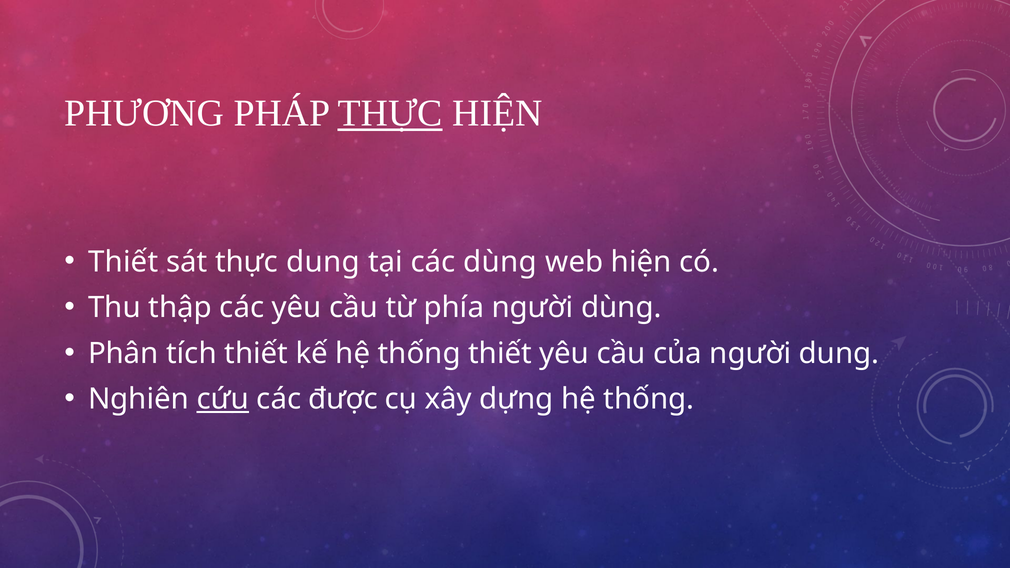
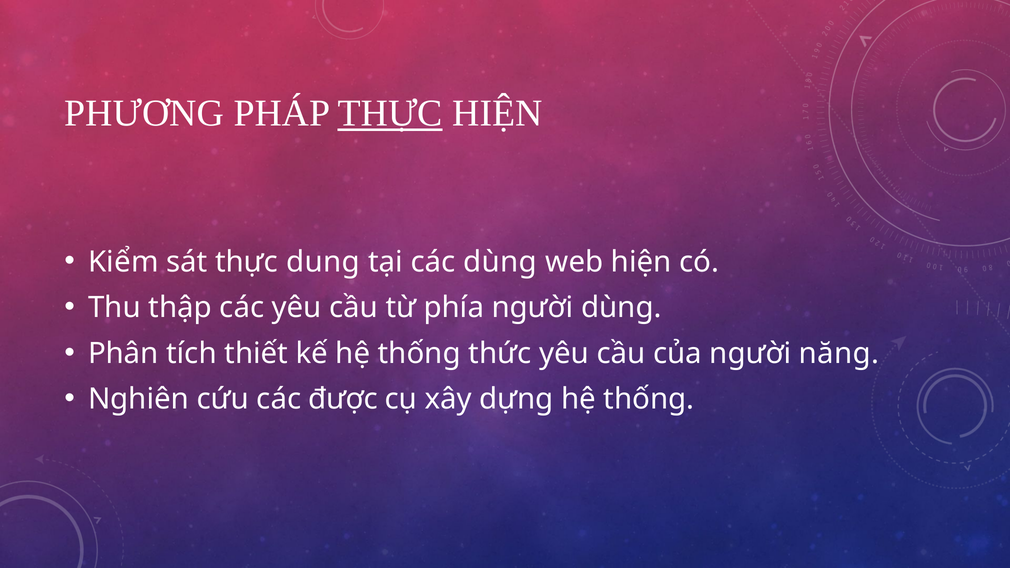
Thiết: Thiết -> Kiểm (123, 262)
thống thiết: thiết -> thức (500, 354)
người dung: dung -> năng (839, 354)
cứu underline: present -> none (223, 399)
